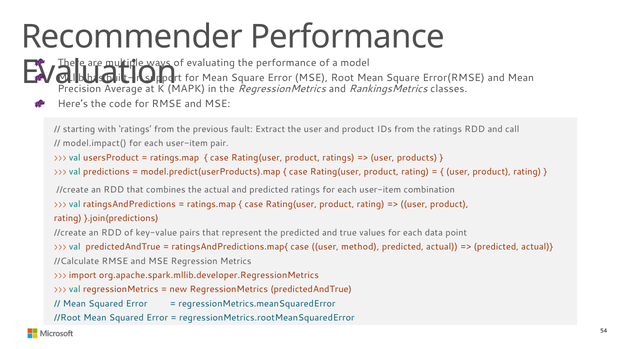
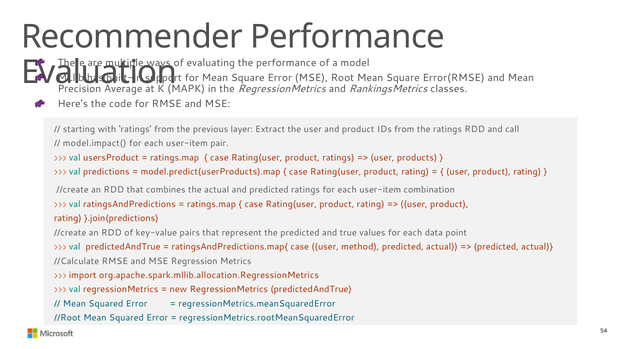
fault: fault -> layer (242, 129)
org.apache.spark.mllib.developer.RegressionMetrics: org.apache.spark.mllib.developer.RegressionMetrics -> org.apache.spark.mllib.allocation.RegressionMetrics (209, 276)
